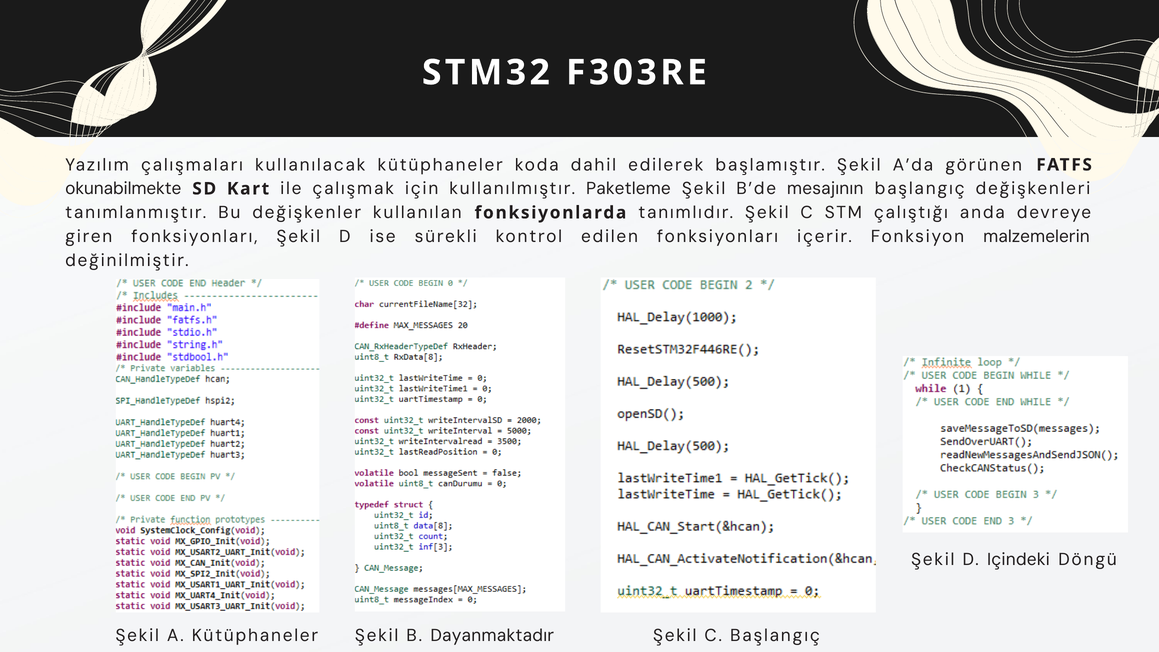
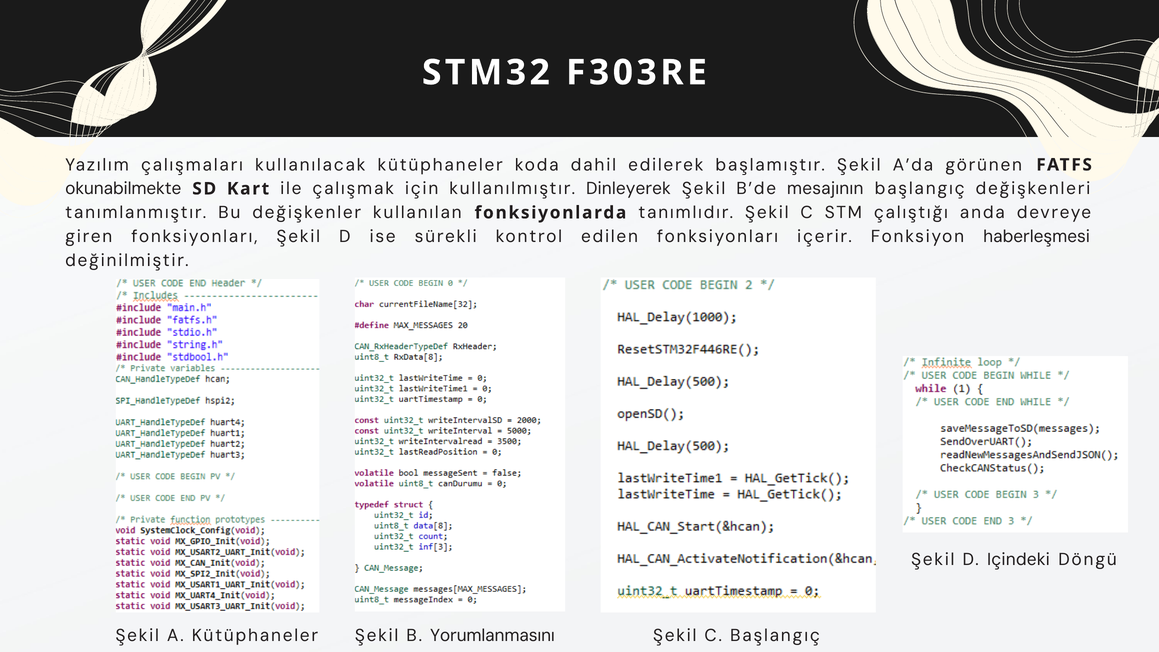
Paketleme: Paketleme -> Dinleyerek (628, 189)
malzemelerin: malzemelerin -> haberleşmesi (1037, 237)
Dayanmaktadır: Dayanmaktadır -> Yorumlanmasını (492, 635)
